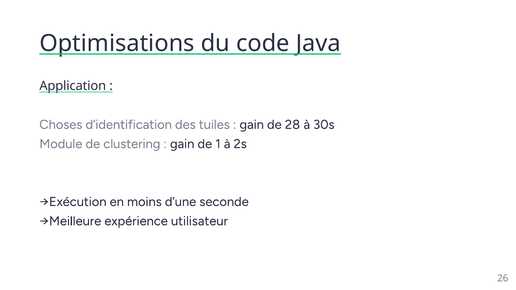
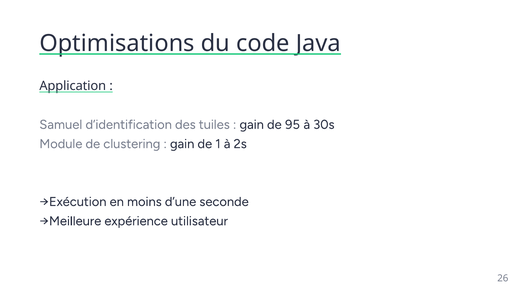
Choses: Choses -> Samuel (61, 125)
28: 28 -> 95 (292, 125)
